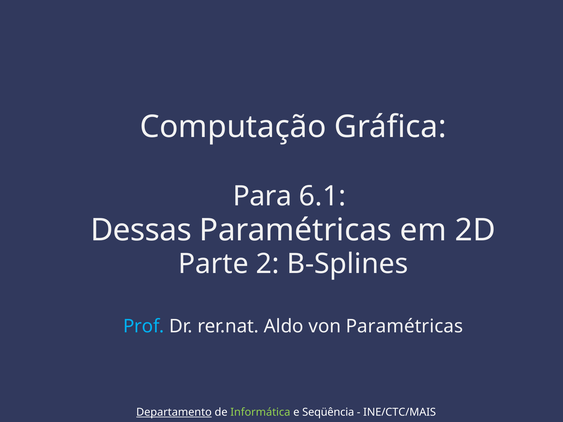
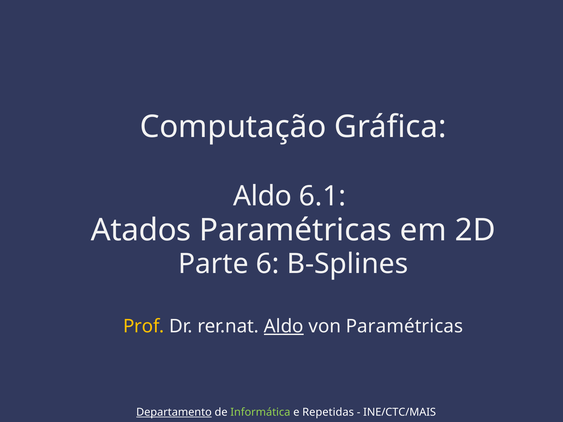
Para: Para -> Aldo (262, 196)
Dessas: Dessas -> Atados (141, 230)
2: 2 -> 6 (268, 264)
Prof colour: light blue -> yellow (144, 326)
Aldo underline: none -> present (284, 326)
Seqüência: Seqüência -> Repetidas (328, 413)
